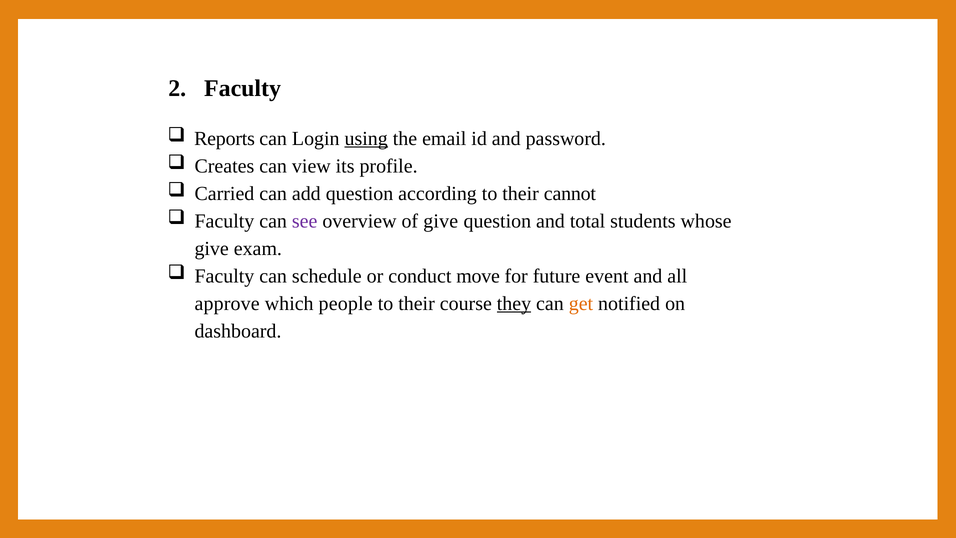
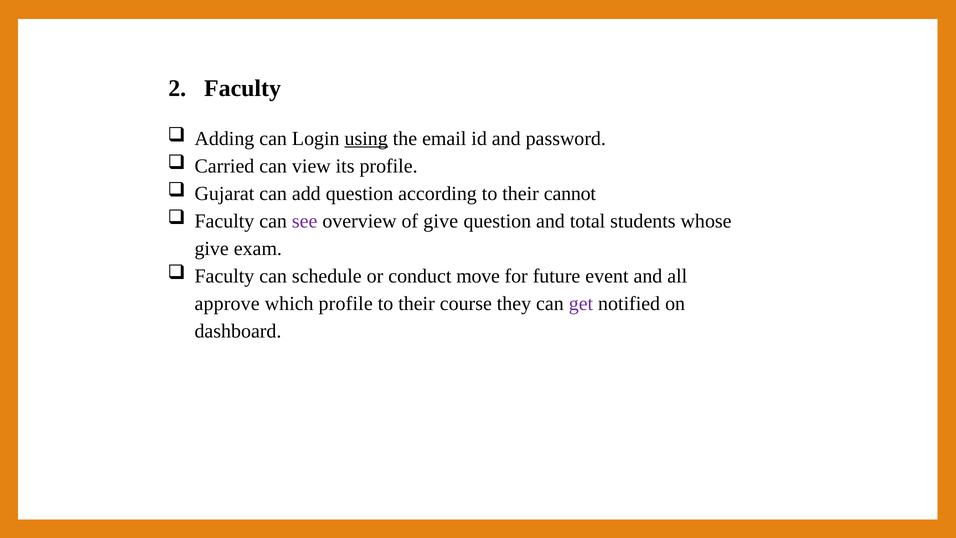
Reports: Reports -> Adding (224, 138)
Creates: Creates -> Carried (224, 166)
Carried: Carried -> Gujarat (224, 193)
which people: people -> profile (346, 303)
they underline: present -> none (514, 303)
get colour: orange -> purple (581, 303)
